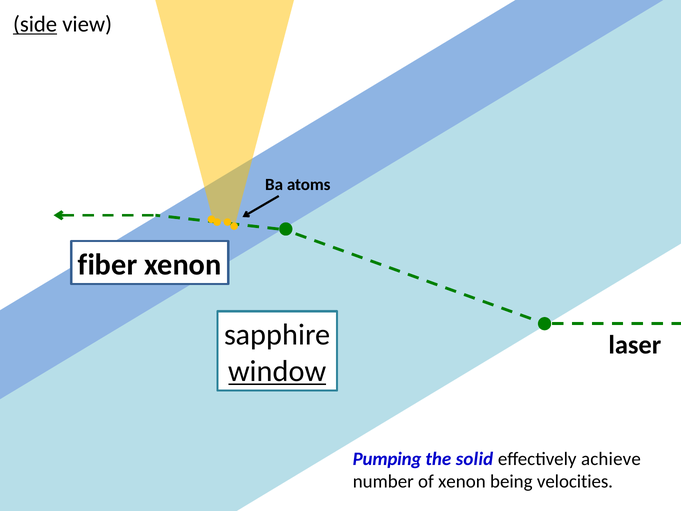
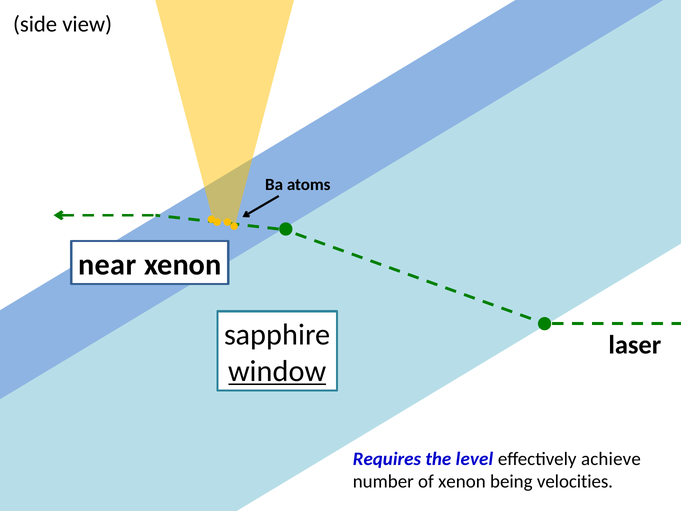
side underline: present -> none (35, 24)
fiber: fiber -> near (107, 265)
Pumping: Pumping -> Requires (387, 459)
solid: solid -> level (474, 459)
